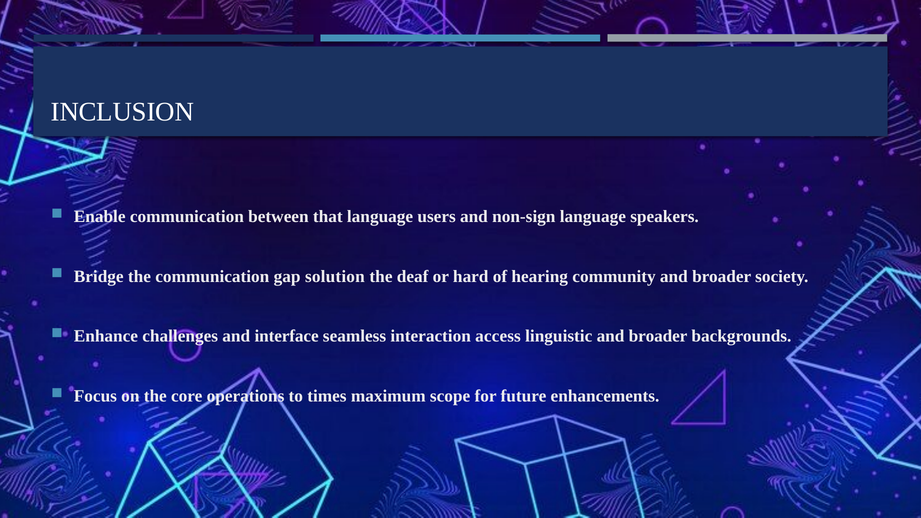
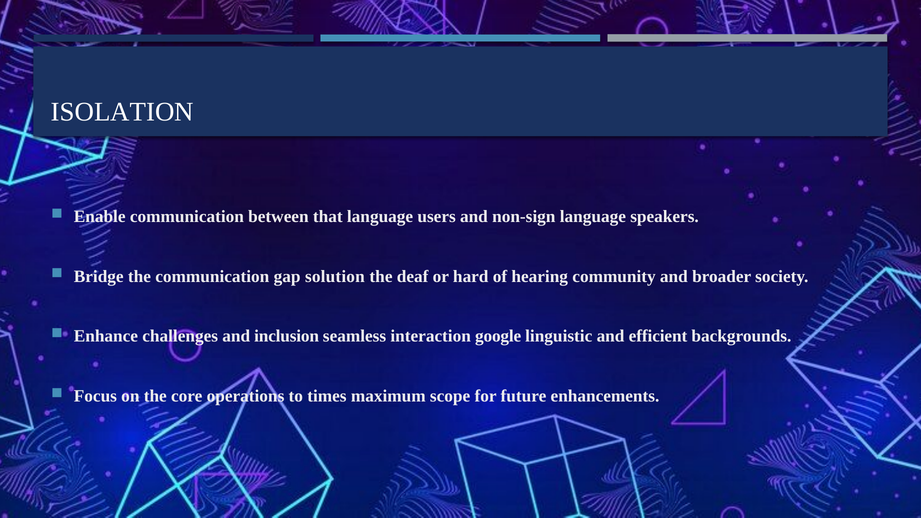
INCLUSION: INCLUSION -> ISOLATION (122, 112)
interface: interface -> inclusion (287, 336)
access: access -> google (498, 336)
linguistic and broader: broader -> efficient (658, 336)
